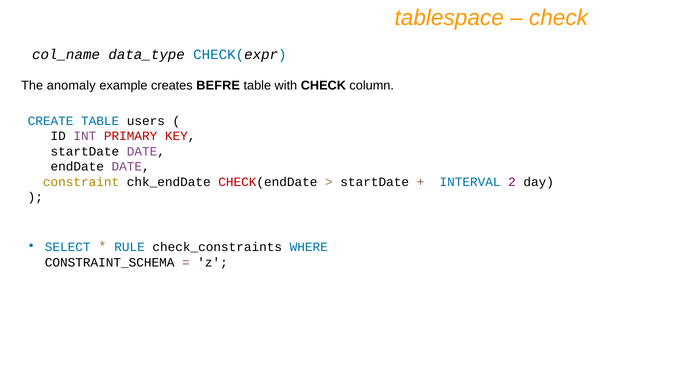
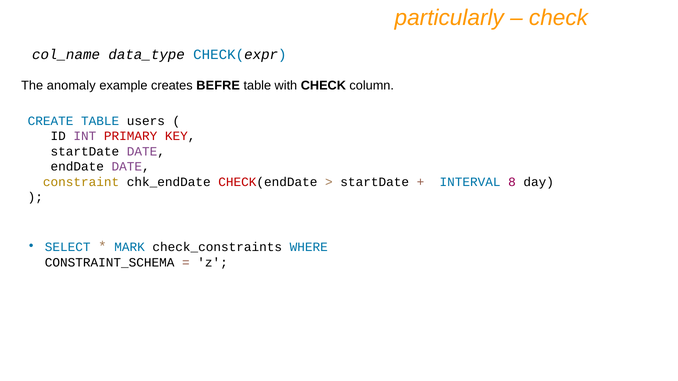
tablespace: tablespace -> particularly (449, 18)
2: 2 -> 8 (512, 182)
RULE: RULE -> MARK (130, 247)
